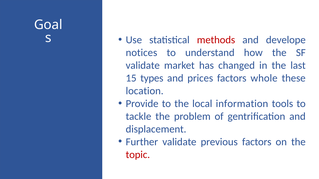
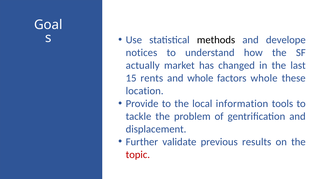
methods colour: red -> black (216, 40)
validate: validate -> actually (143, 66)
types: types -> rents (152, 78)
and prices: prices -> whole (200, 78)
previous factors: factors -> results (257, 142)
